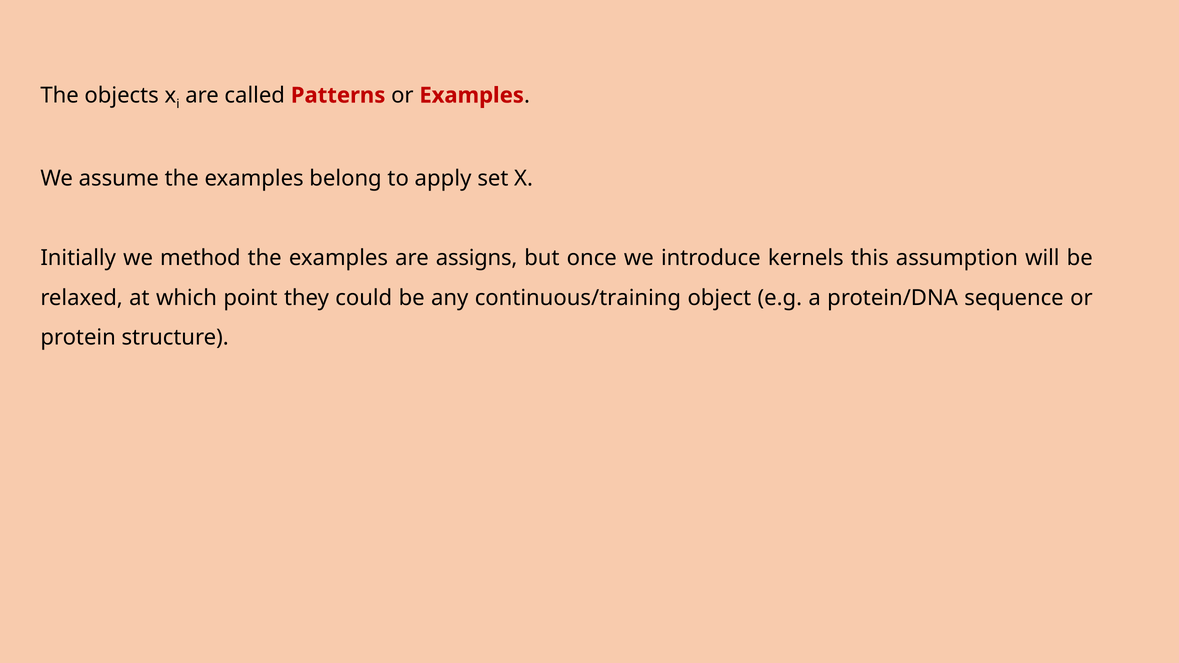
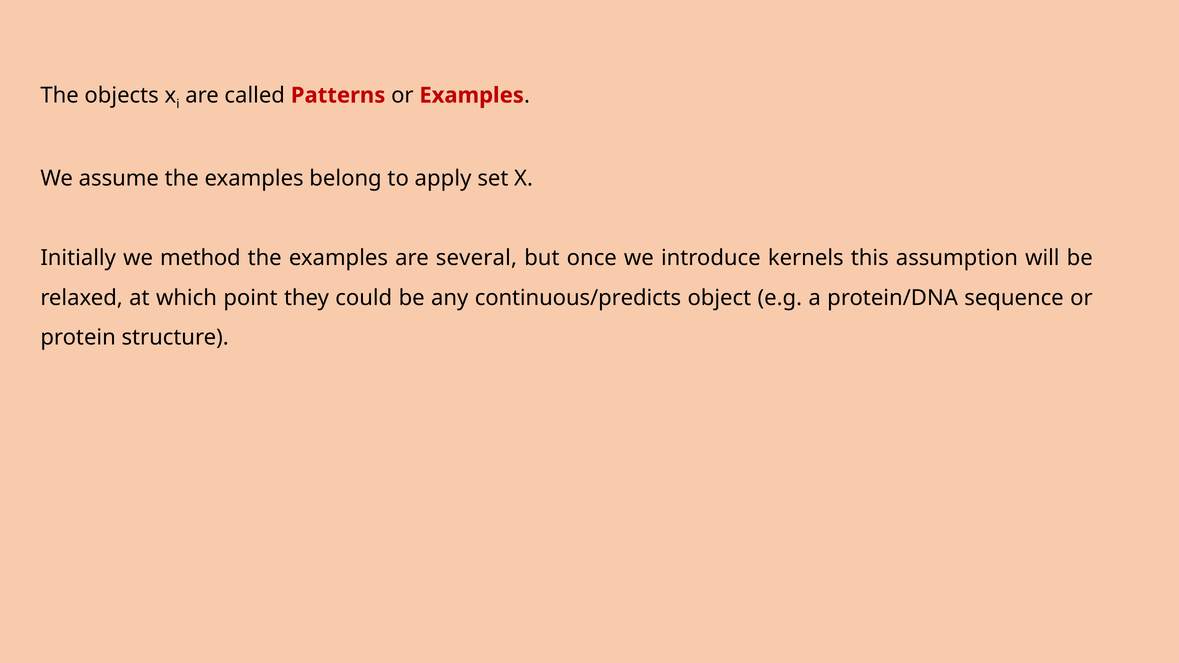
assigns: assigns -> several (476, 258)
continuous/training: continuous/training -> continuous/predicts (578, 298)
